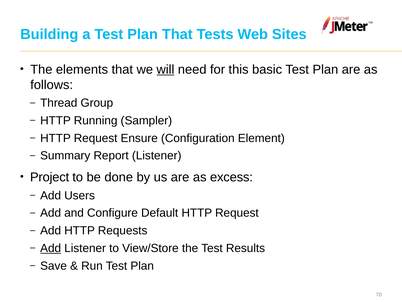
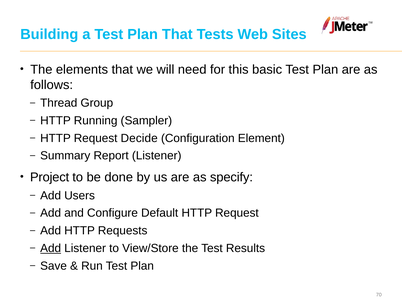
will underline: present -> none (165, 69)
Ensure: Ensure -> Decide (139, 138)
excess: excess -> specify (231, 177)
